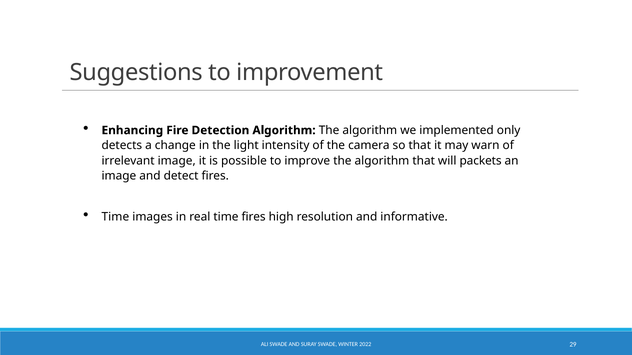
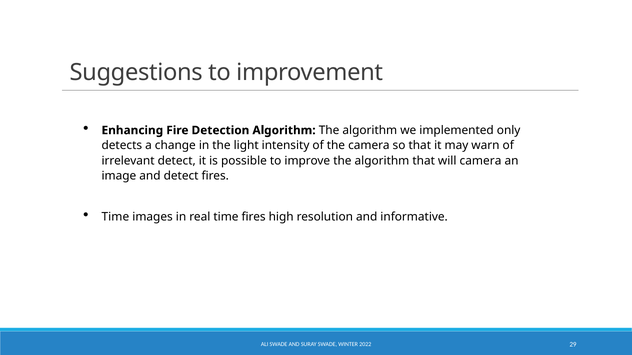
irrelevant image: image -> detect (177, 161)
will packets: packets -> camera (480, 161)
